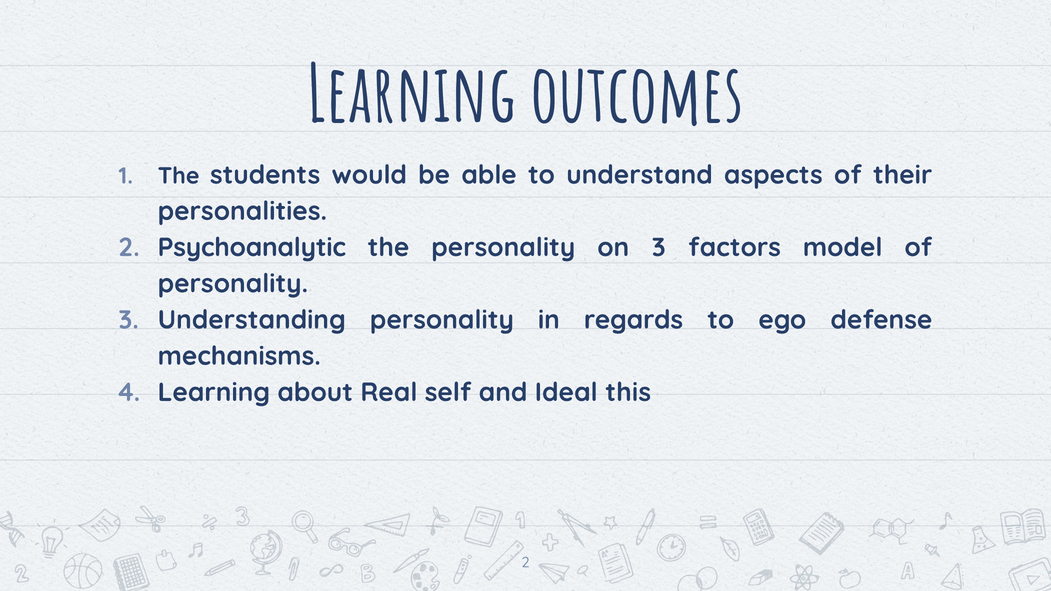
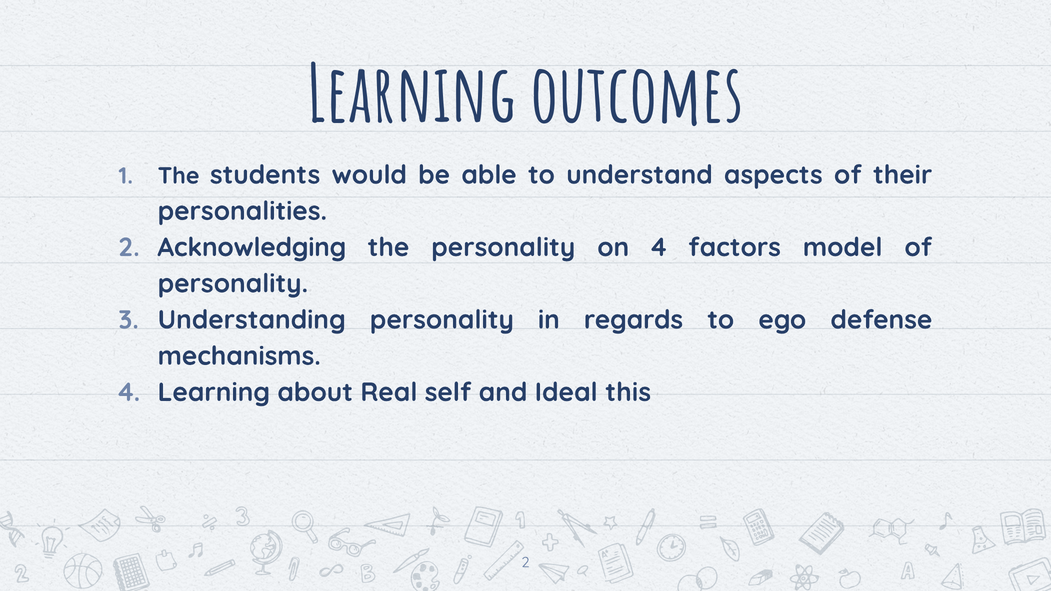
Psychoanalytic: Psychoanalytic -> Acknowledging (252, 247)
on 3: 3 -> 4 (659, 247)
